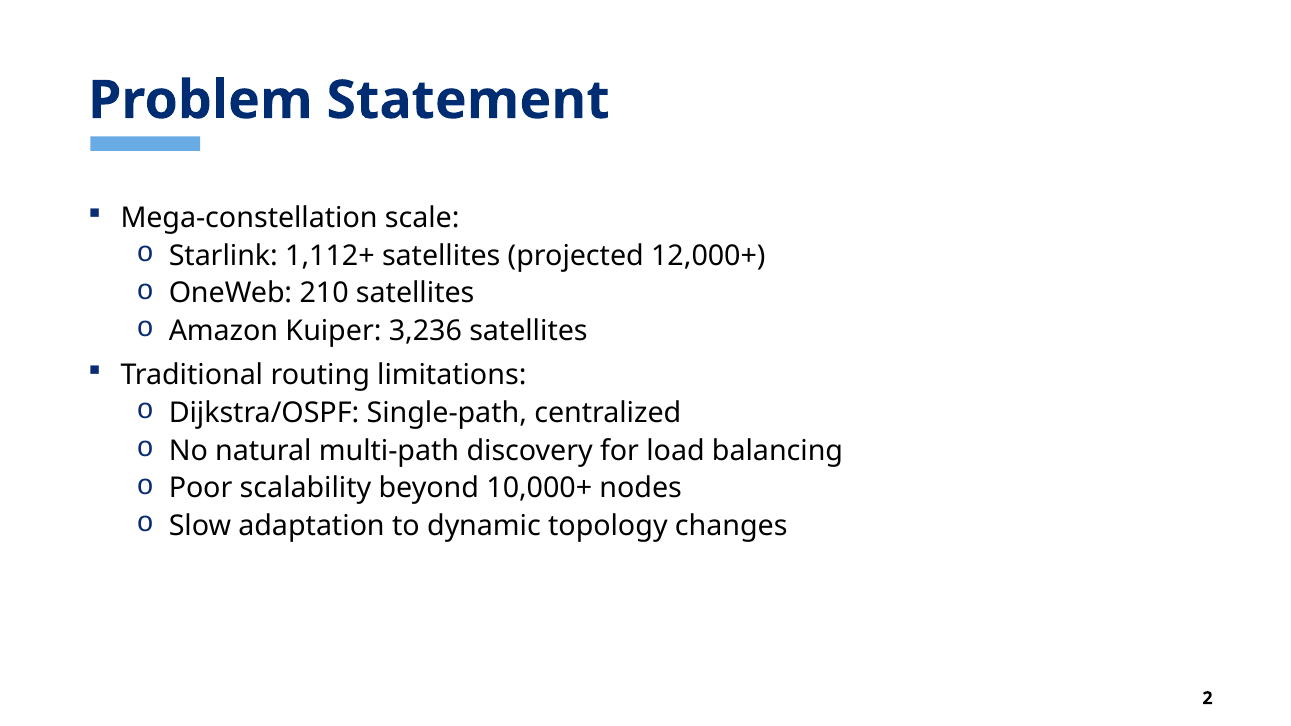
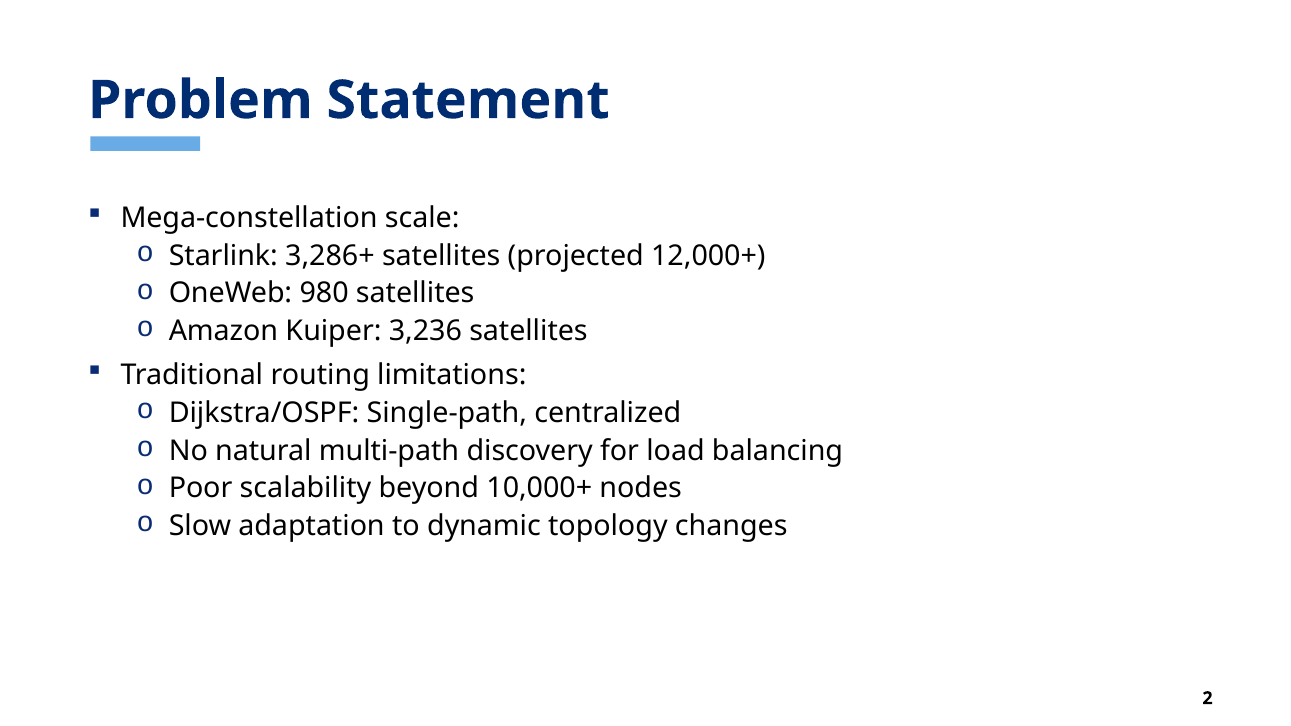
1,112+: 1,112+ -> 3,286+ (330, 256)
210: 210 -> 980 (324, 293)
